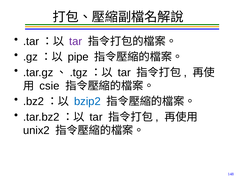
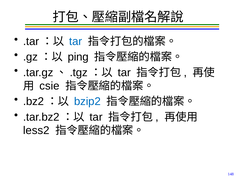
tar colour: purple -> blue (76, 41)
pipe: pipe -> ping (78, 57)
unix2: unix2 -> less2 (36, 130)
